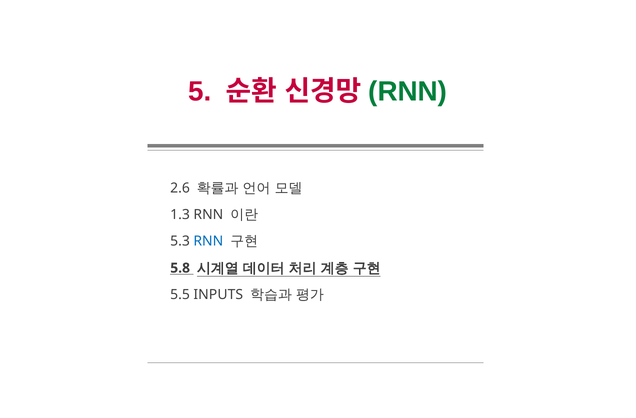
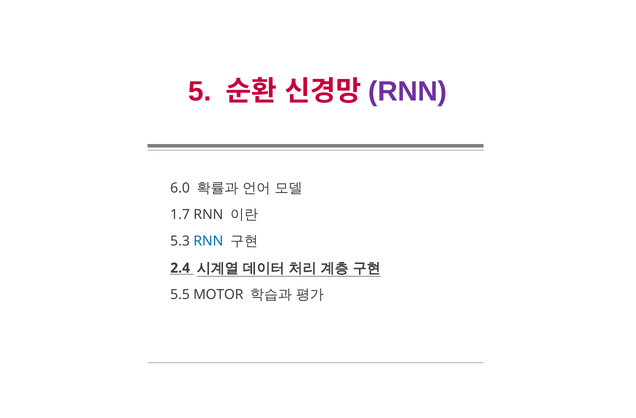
RNN colour: green -> purple (408, 91)
2.6: 2.6 -> 6.0 (180, 188)
1.3: 1.3 -> 1.7 (180, 215)
5.8: 5.8 -> 2.4 (180, 268)
INPUTS: INPUTS -> MOTOR (218, 294)
